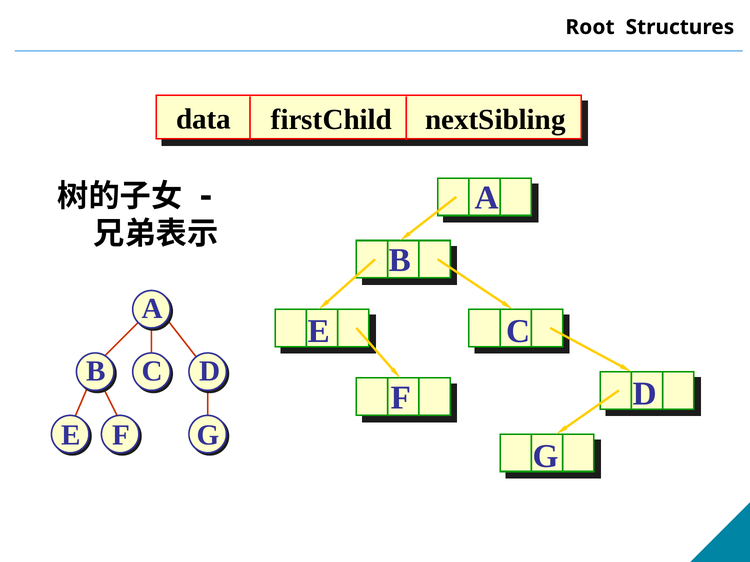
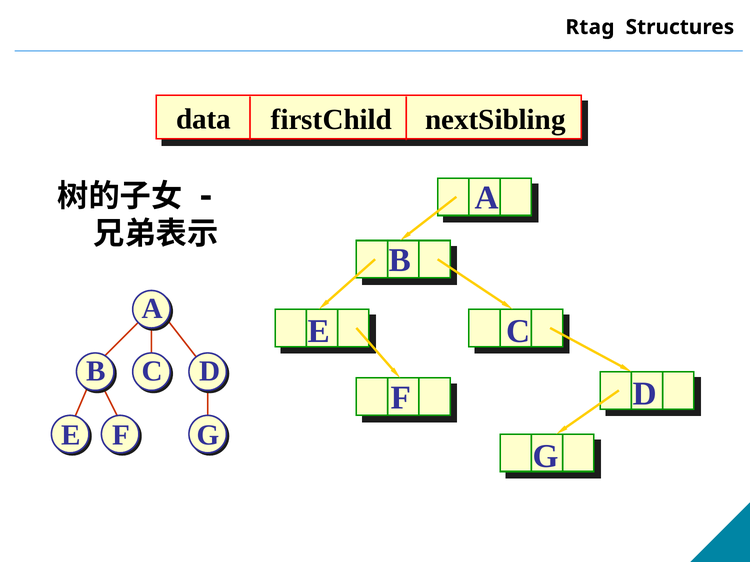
Root: Root -> Rtag (590, 27)
